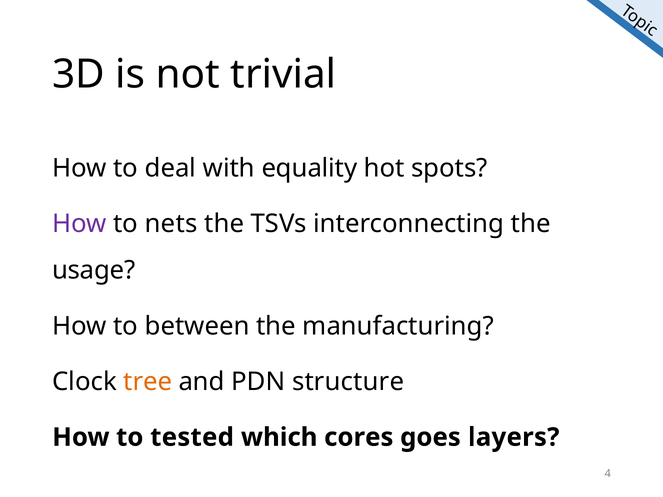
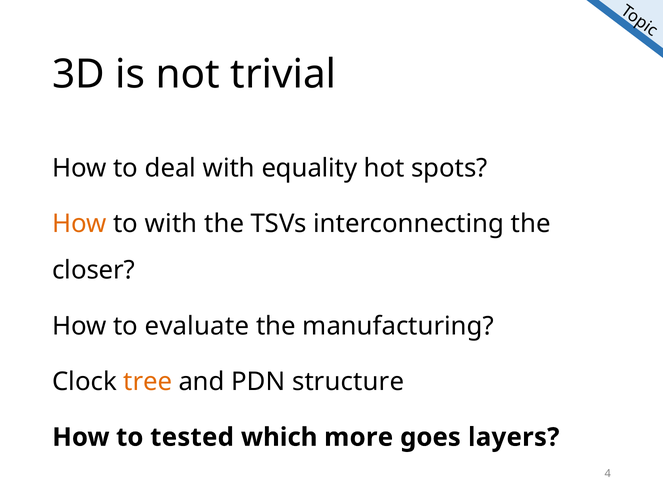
How colour: purple -> orange (79, 224)
to nets: nets -> with (171, 224)
usage: usage -> closer (94, 271)
between: between -> evaluate (197, 326)
cores: cores -> more (359, 437)
